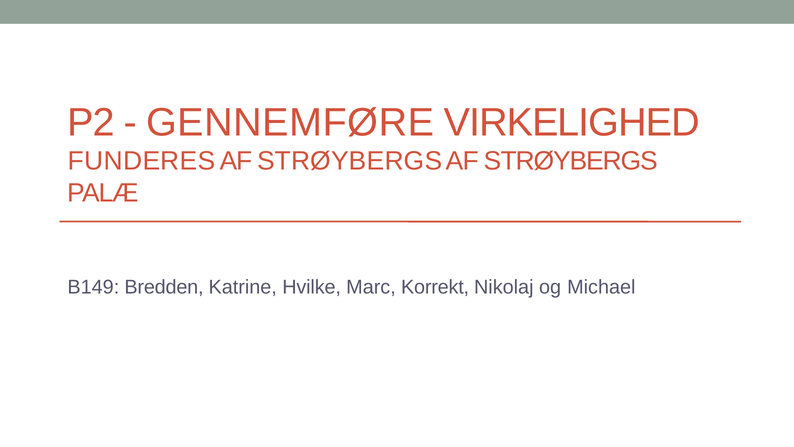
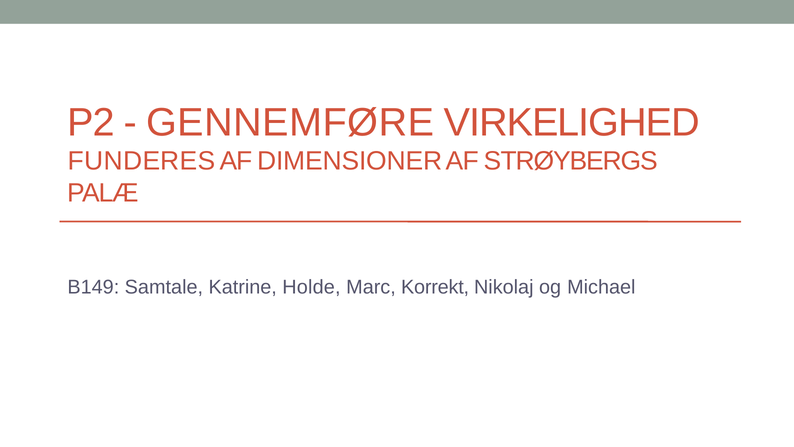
STRØYBERGS: STRØYBERGS -> DIMENSIONER (350, 161)
Bredden: Bredden -> Samtale (164, 287)
Hvilke: Hvilke -> Holde (311, 287)
